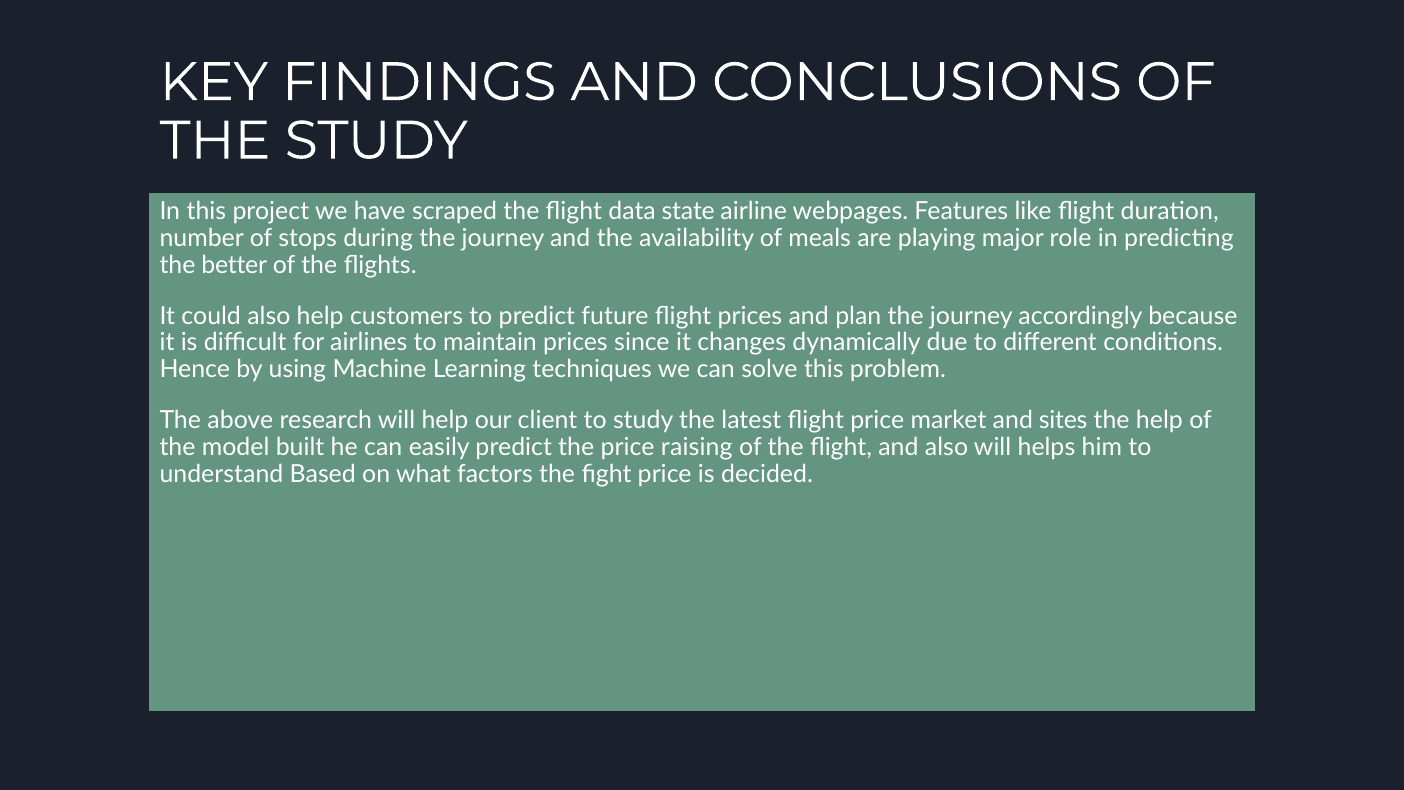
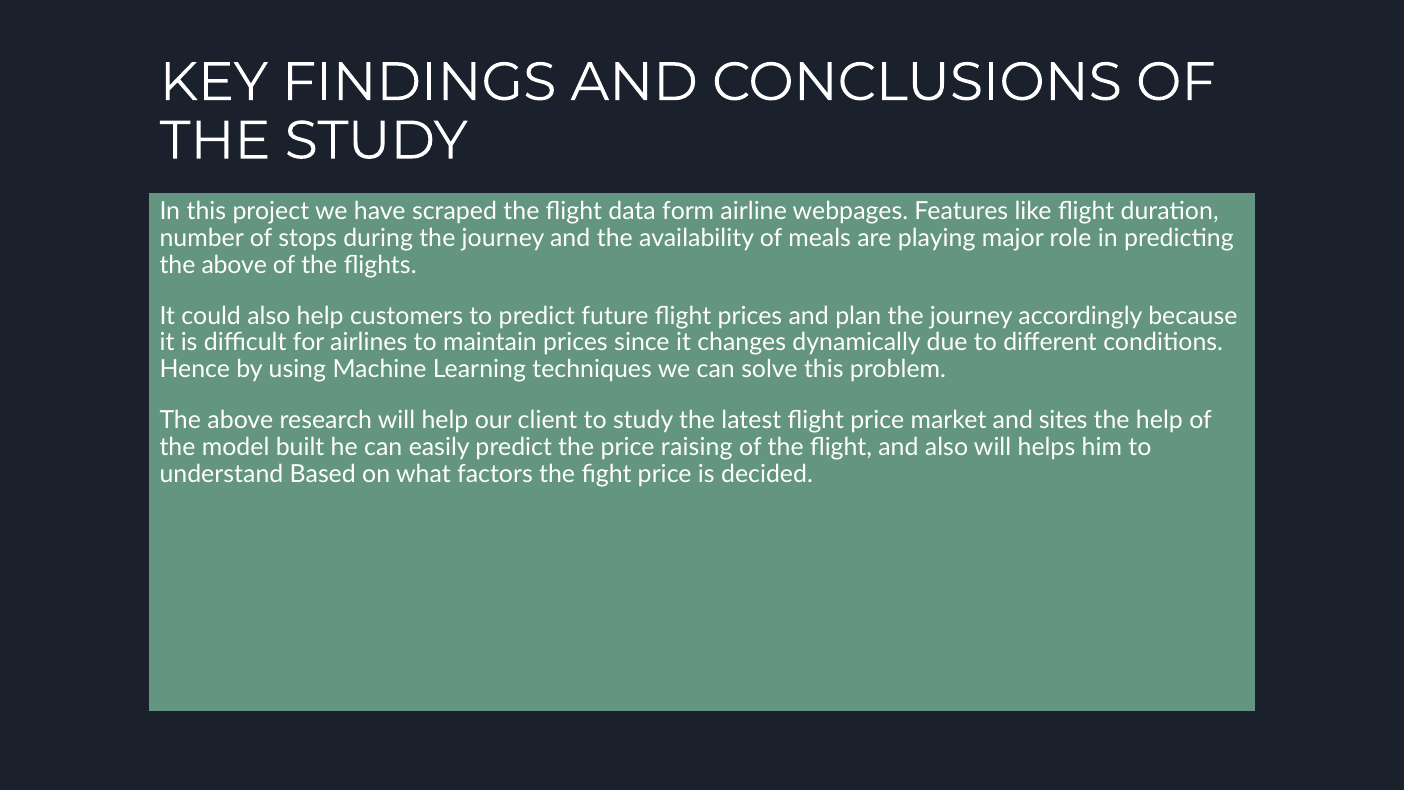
state: state -> form (688, 212)
better: better -> above (234, 266)
